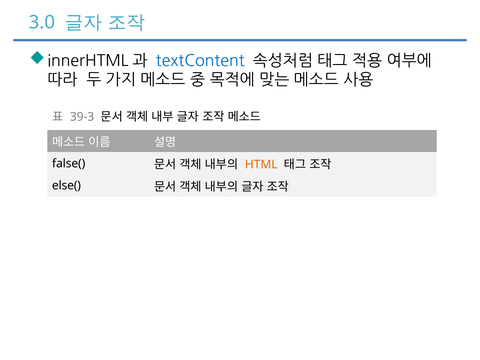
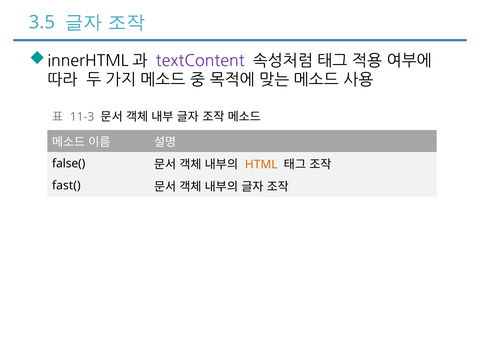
3.0: 3.0 -> 3.5 (42, 22)
textContent colour: blue -> purple (200, 61)
39-3: 39-3 -> 11-3 (82, 117)
else(: else( -> fast( (66, 186)
